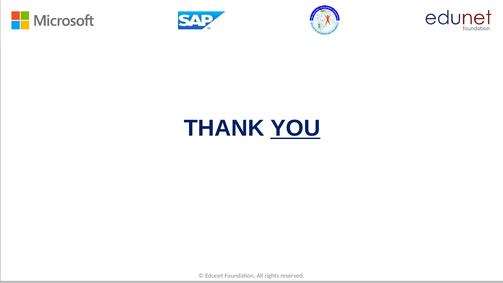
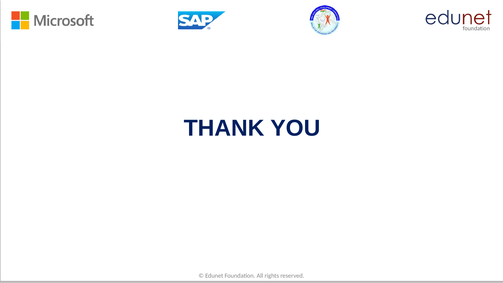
YOU underline: present -> none (295, 128)
